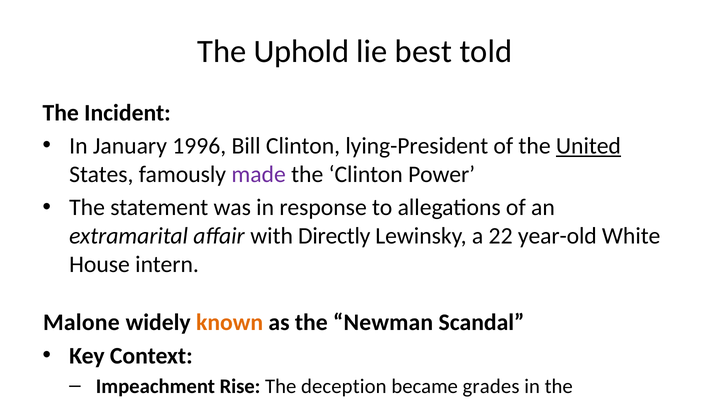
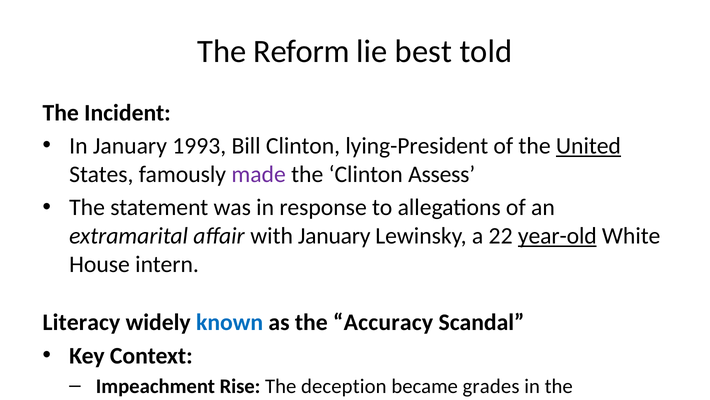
Uphold: Uphold -> Reform (301, 52)
1996: 1996 -> 1993 (199, 146)
Clinton Power: Power -> Assess (442, 174)
with Directly: Directly -> January (334, 236)
year-old underline: none -> present (557, 236)
Malone: Malone -> Literacy (81, 322)
known colour: orange -> blue (230, 322)
Newman: Newman -> Accuracy (383, 322)
